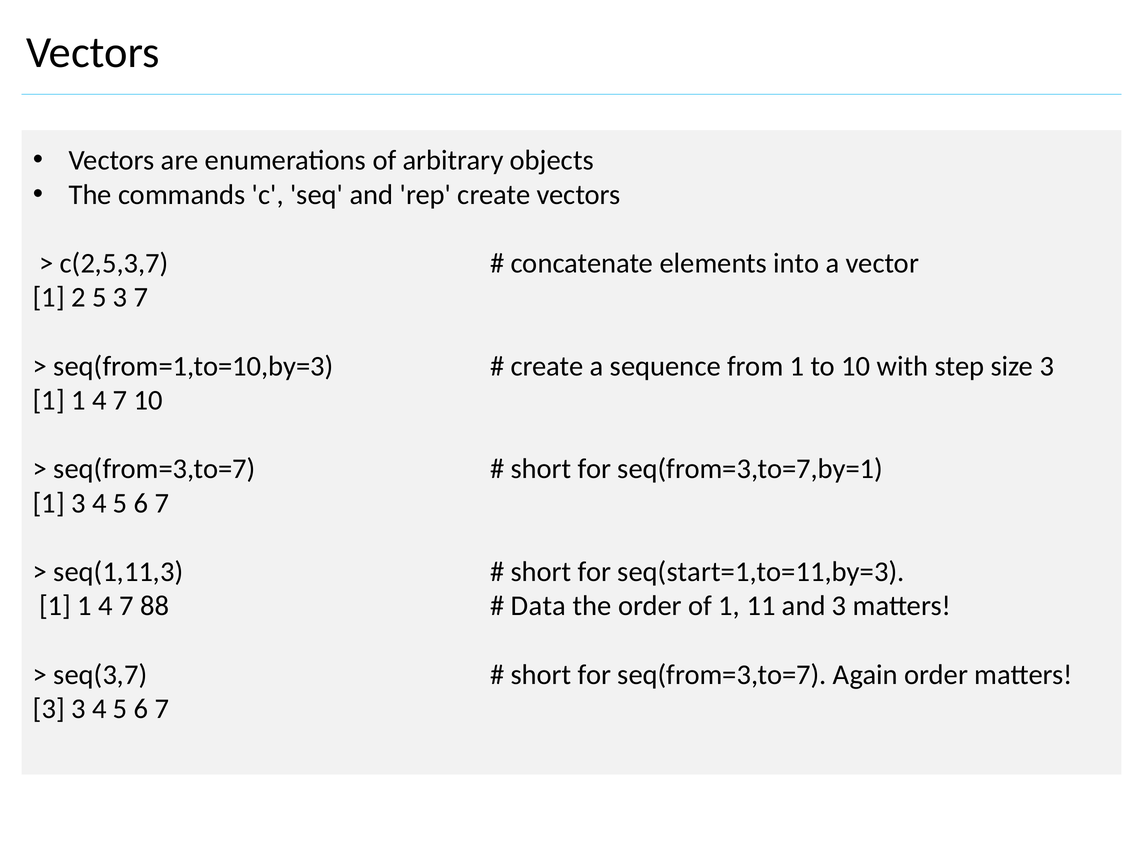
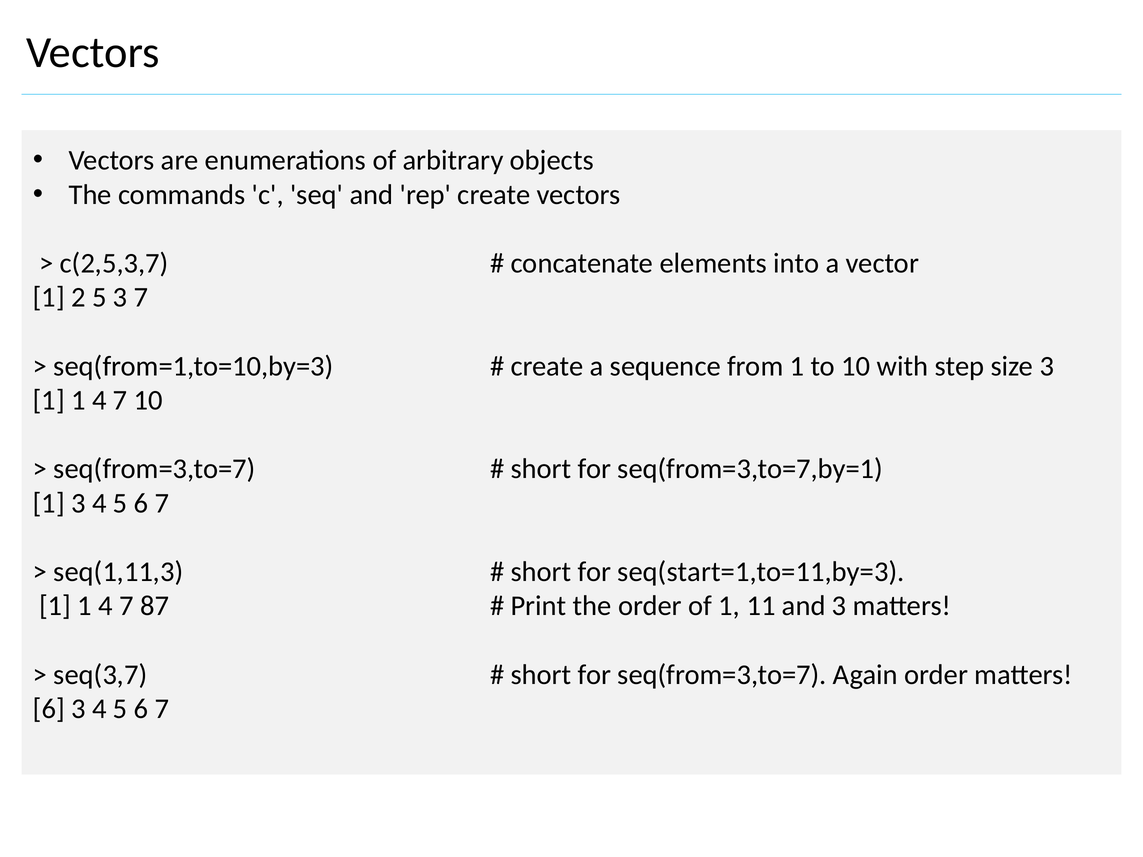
88: 88 -> 87 (155, 606)
Data: Data -> Print (539, 606)
3: 3 -> 6 (49, 709)
